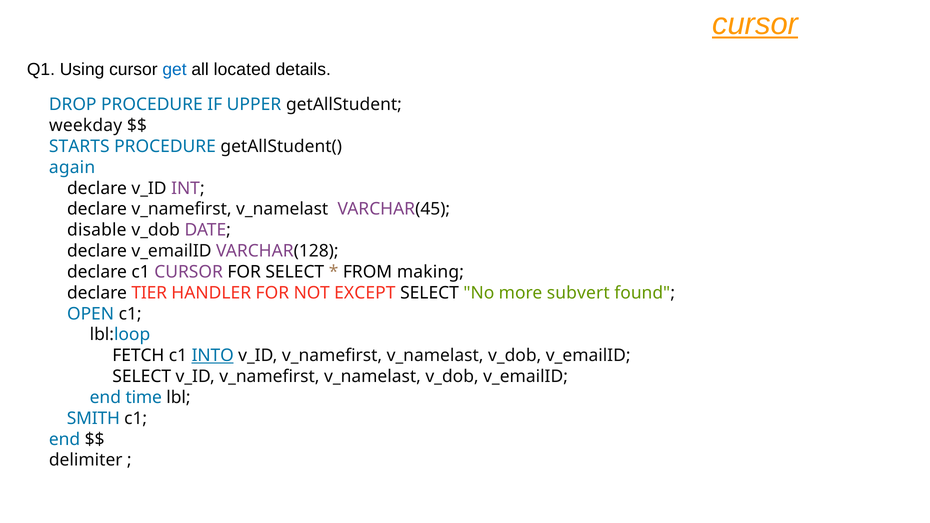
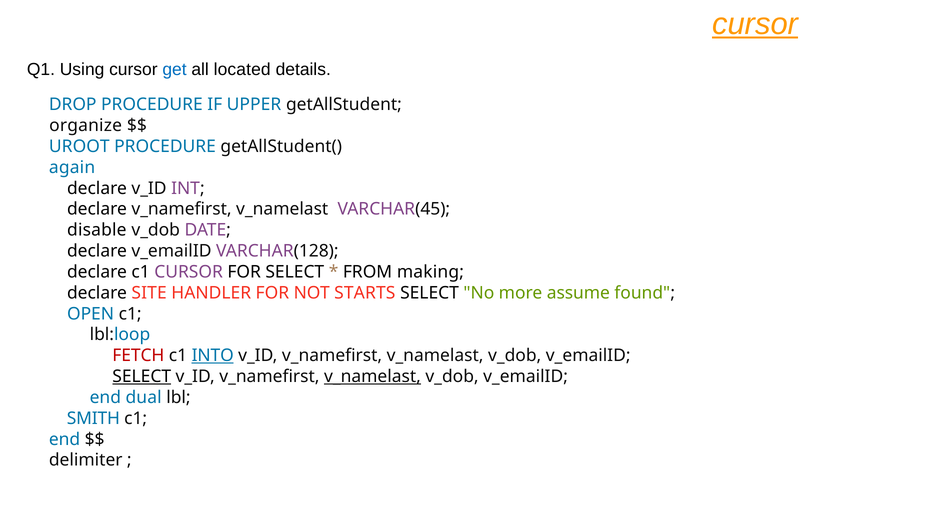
weekday: weekday -> organize (86, 126)
STARTS: STARTS -> UROOT (79, 146)
TIER: TIER -> SITE (149, 293)
EXCEPT: EXCEPT -> STARTS (365, 293)
subvert: subvert -> assume (578, 293)
FETCH colour: black -> red (138, 356)
SELECT underline: none -> present (142, 377)
v_namelast underline: none -> present (372, 377)
time: time -> dual (144, 398)
